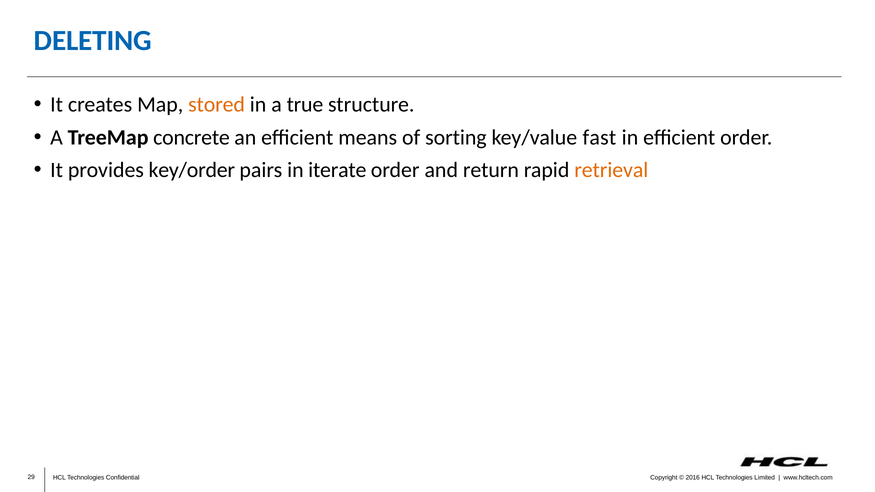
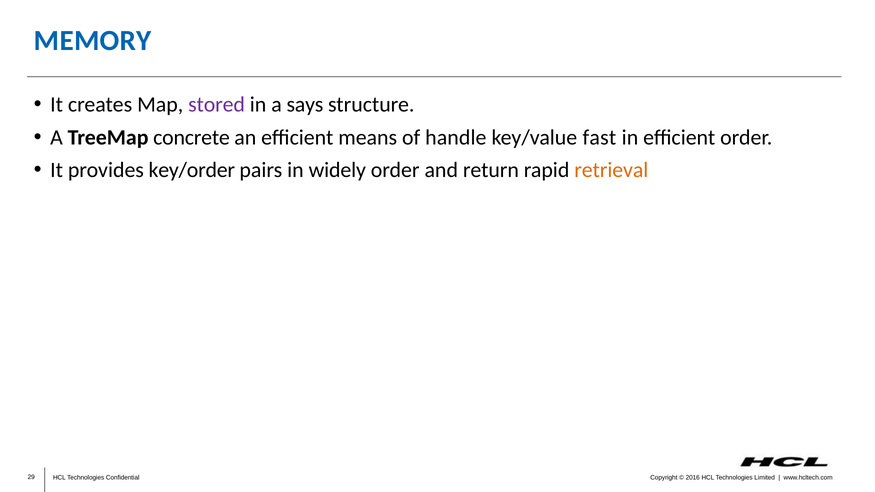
DELETING: DELETING -> MEMORY (93, 40)
stored colour: orange -> purple (217, 105)
true: true -> says (305, 105)
sorting: sorting -> handle (456, 137)
iterate: iterate -> widely (337, 170)
